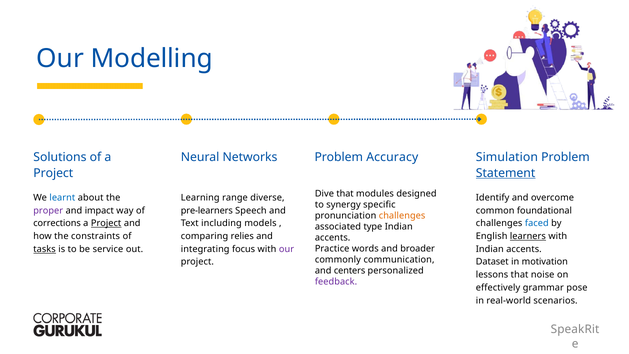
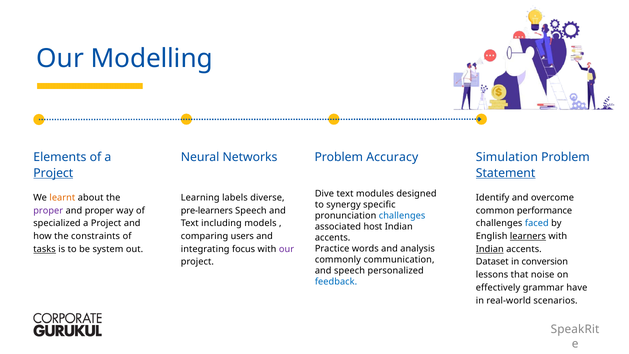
Solutions: Solutions -> Elements (60, 157)
Project underline: none -> present (53, 173)
Dive that: that -> text (345, 194)
learnt colour: blue -> orange (62, 198)
range: range -> labels (235, 198)
and impact: impact -> proper (99, 210)
foundational: foundational -> performance (544, 210)
challenges colour: orange -> blue (402, 216)
corrections: corrections -> specialized (57, 223)
Project underline: present -> none (106, 223)
type: type -> host (373, 227)
relies: relies -> users (242, 236)
broader: broader -> analysis (418, 249)
service: service -> system (108, 249)
Indian underline: none -> present (490, 249)
motivation: motivation -> conversion (545, 262)
and centers: centers -> speech (350, 271)
feedback colour: purple -> blue (336, 282)
pose: pose -> have (577, 288)
